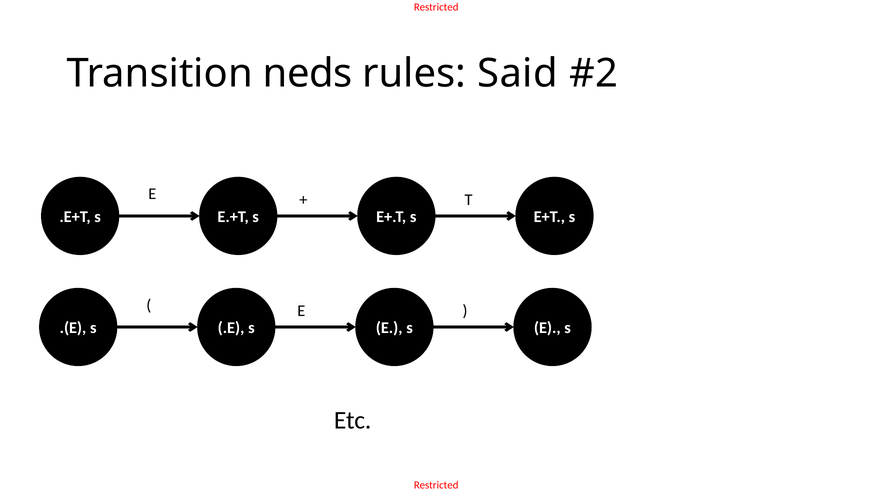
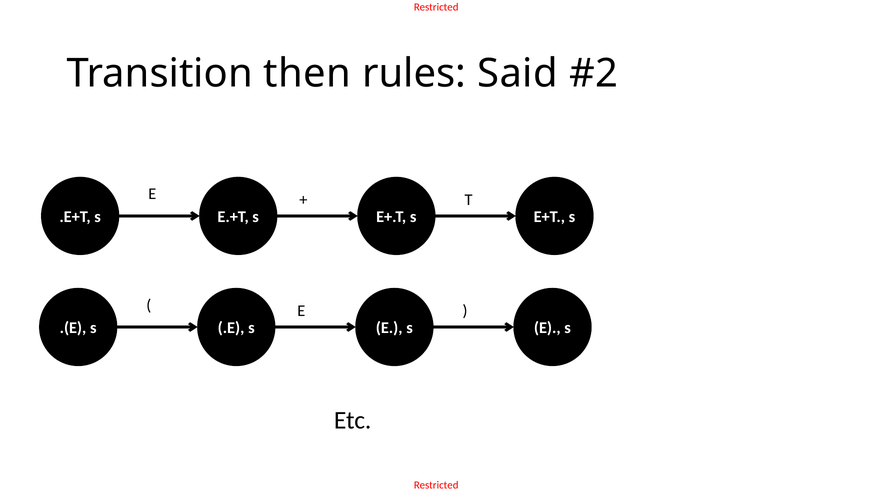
neds: neds -> then (307, 73)
